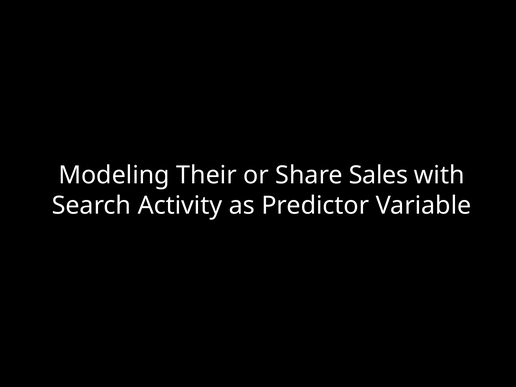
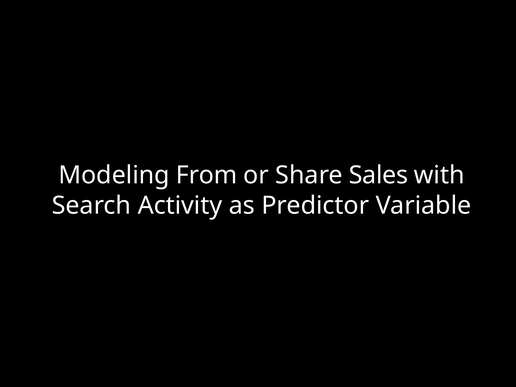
Their: Their -> From (207, 175)
